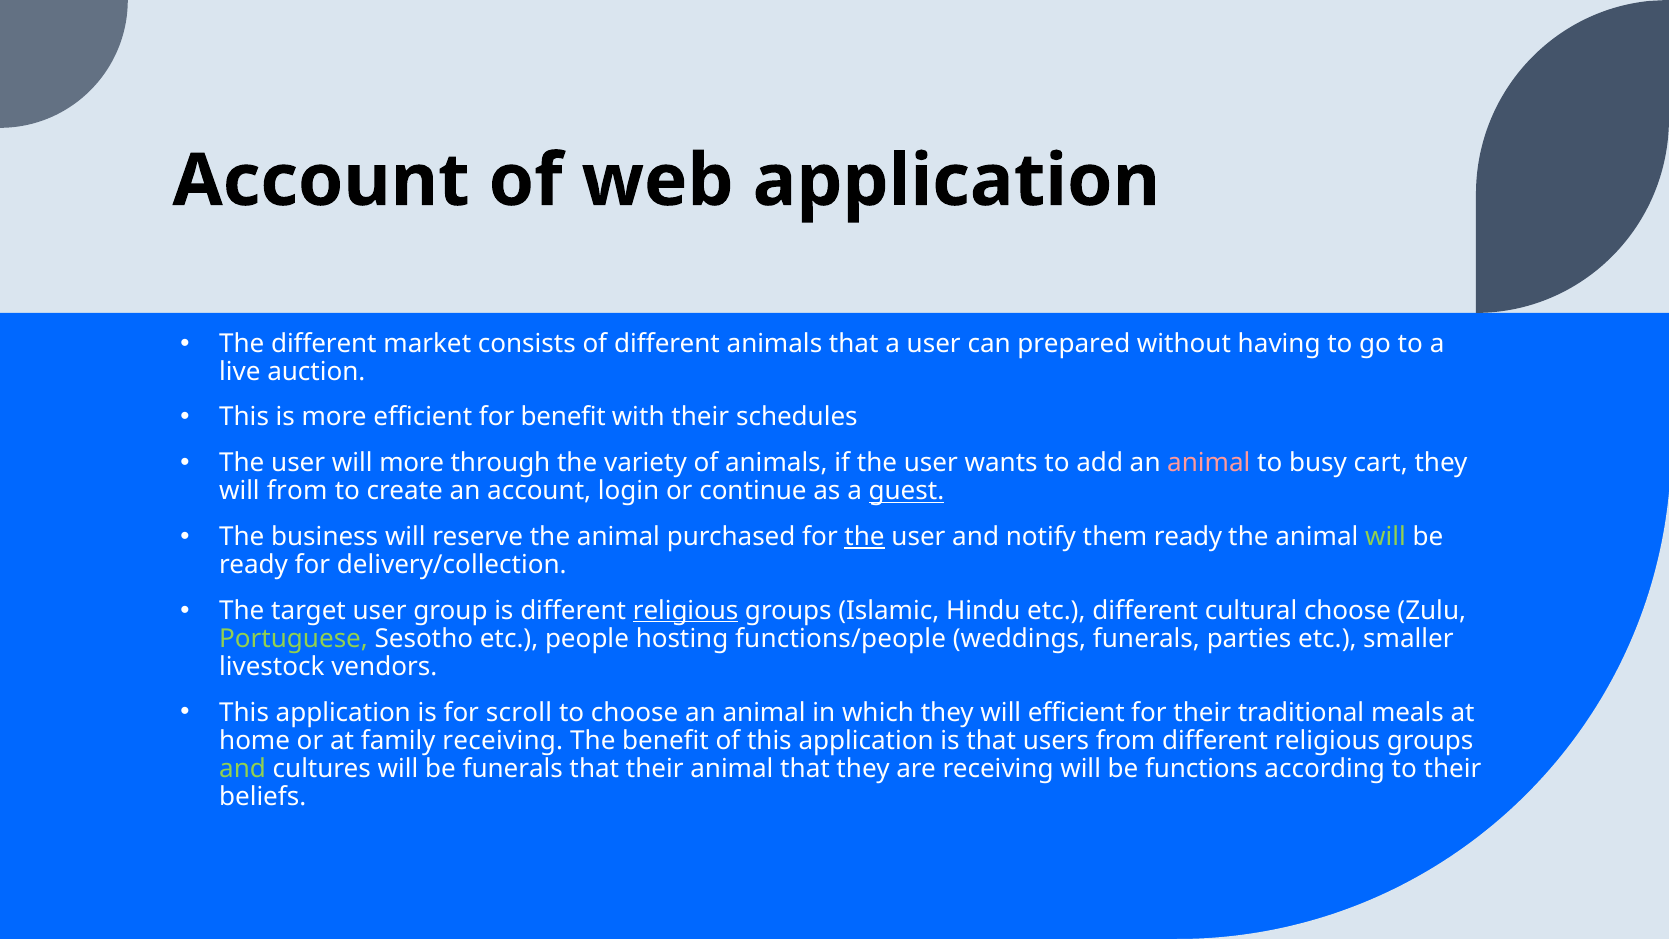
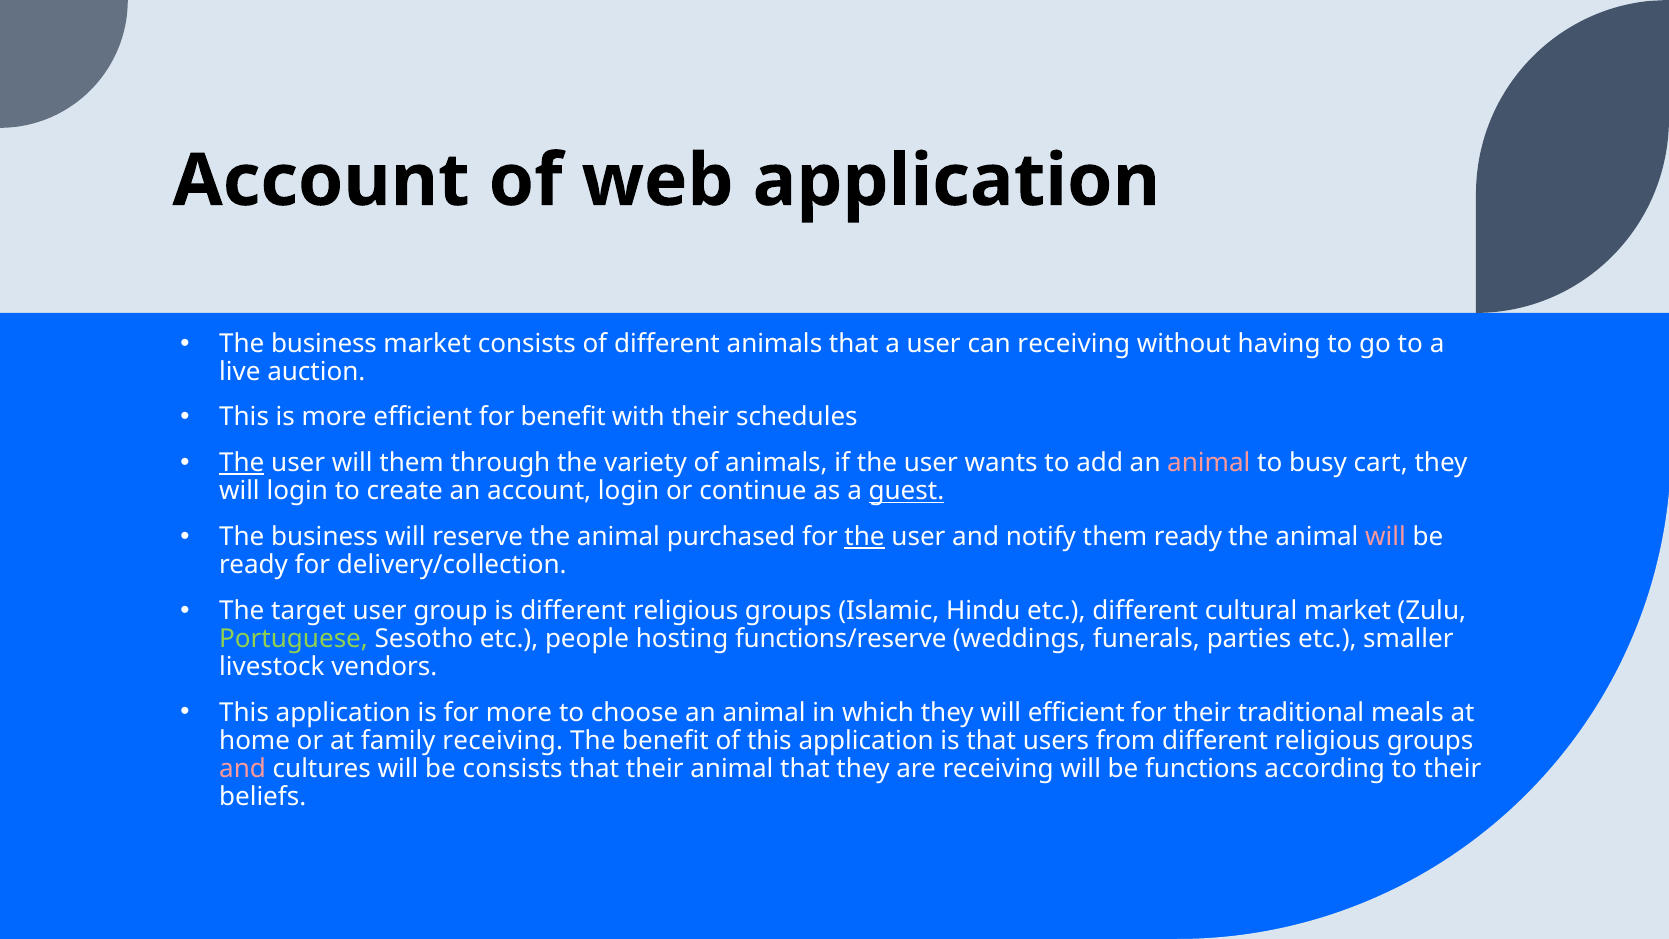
different: different -> business (324, 343)
can prepared: prepared -> receiving (1074, 343)
The underline: none -> present (242, 463)
will more: more -> them (412, 463)
will from: from -> login (297, 491)
will colour: light green -> pink (1385, 537)
religious underline: present -> none (686, 610)
cultural choose: choose -> market (1348, 610)
functions/people: functions/people -> functions/reserve (841, 639)
for scroll: scroll -> more (519, 712)
and colour: light green -> pink (243, 769)
be funerals: funerals -> consists (513, 769)
